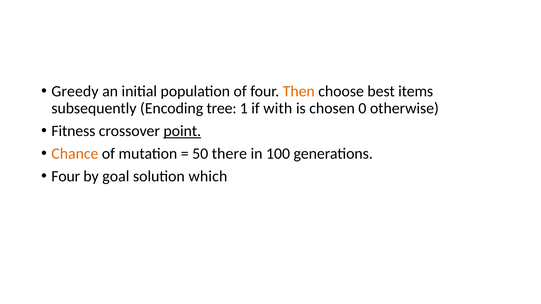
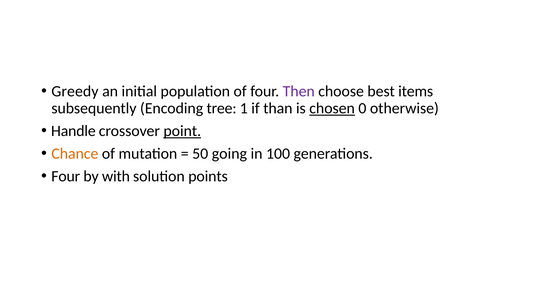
Then colour: orange -> purple (299, 91)
with: with -> than (278, 109)
chosen underline: none -> present (332, 109)
Fitness: Fitness -> Handle (73, 131)
there: there -> going (229, 154)
goal: goal -> with (116, 177)
which: which -> points (208, 177)
